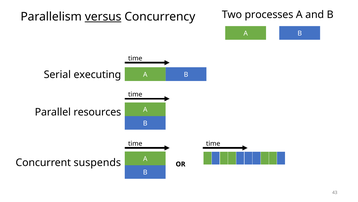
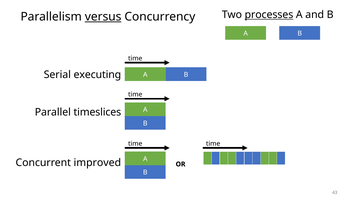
processes underline: none -> present (269, 15)
resources: resources -> timeslices (97, 112)
suspends: suspends -> improved (97, 162)
